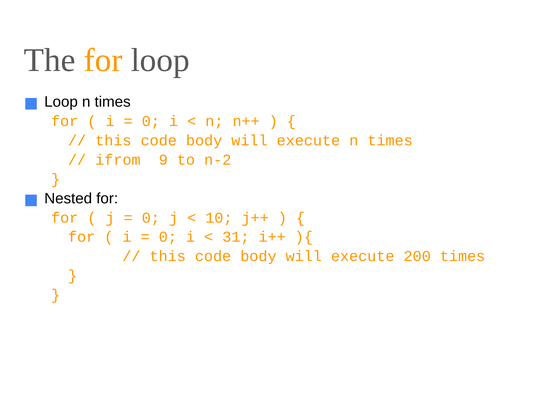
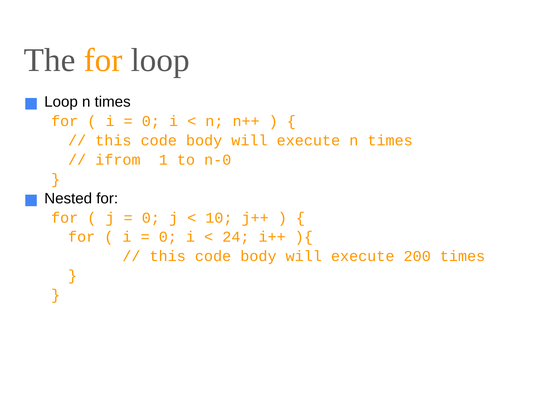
9: 9 -> 1 (163, 160)
n-2: n-2 -> n-0 (218, 160)
31: 31 -> 24 (236, 237)
